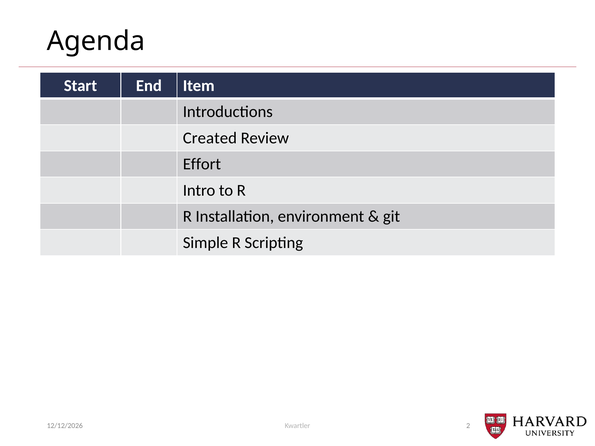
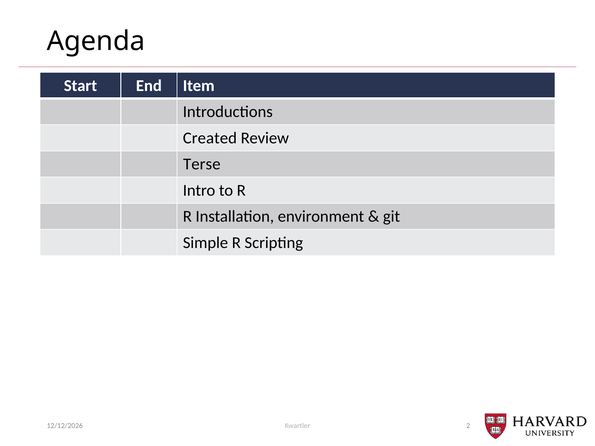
Effort: Effort -> Terse (202, 164)
